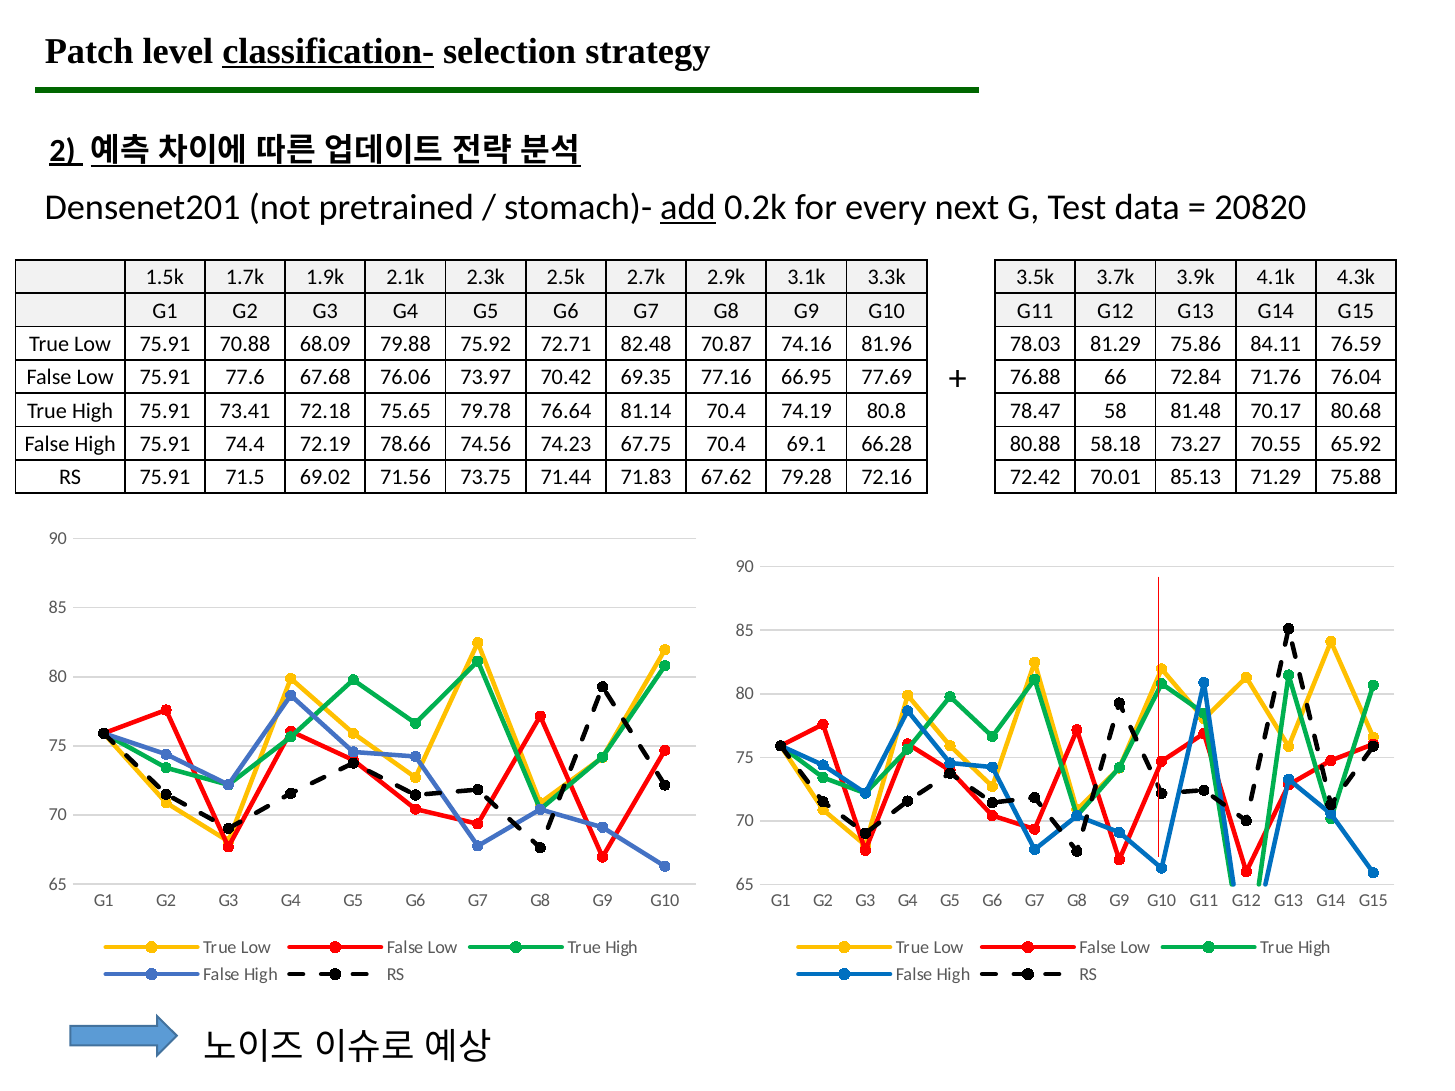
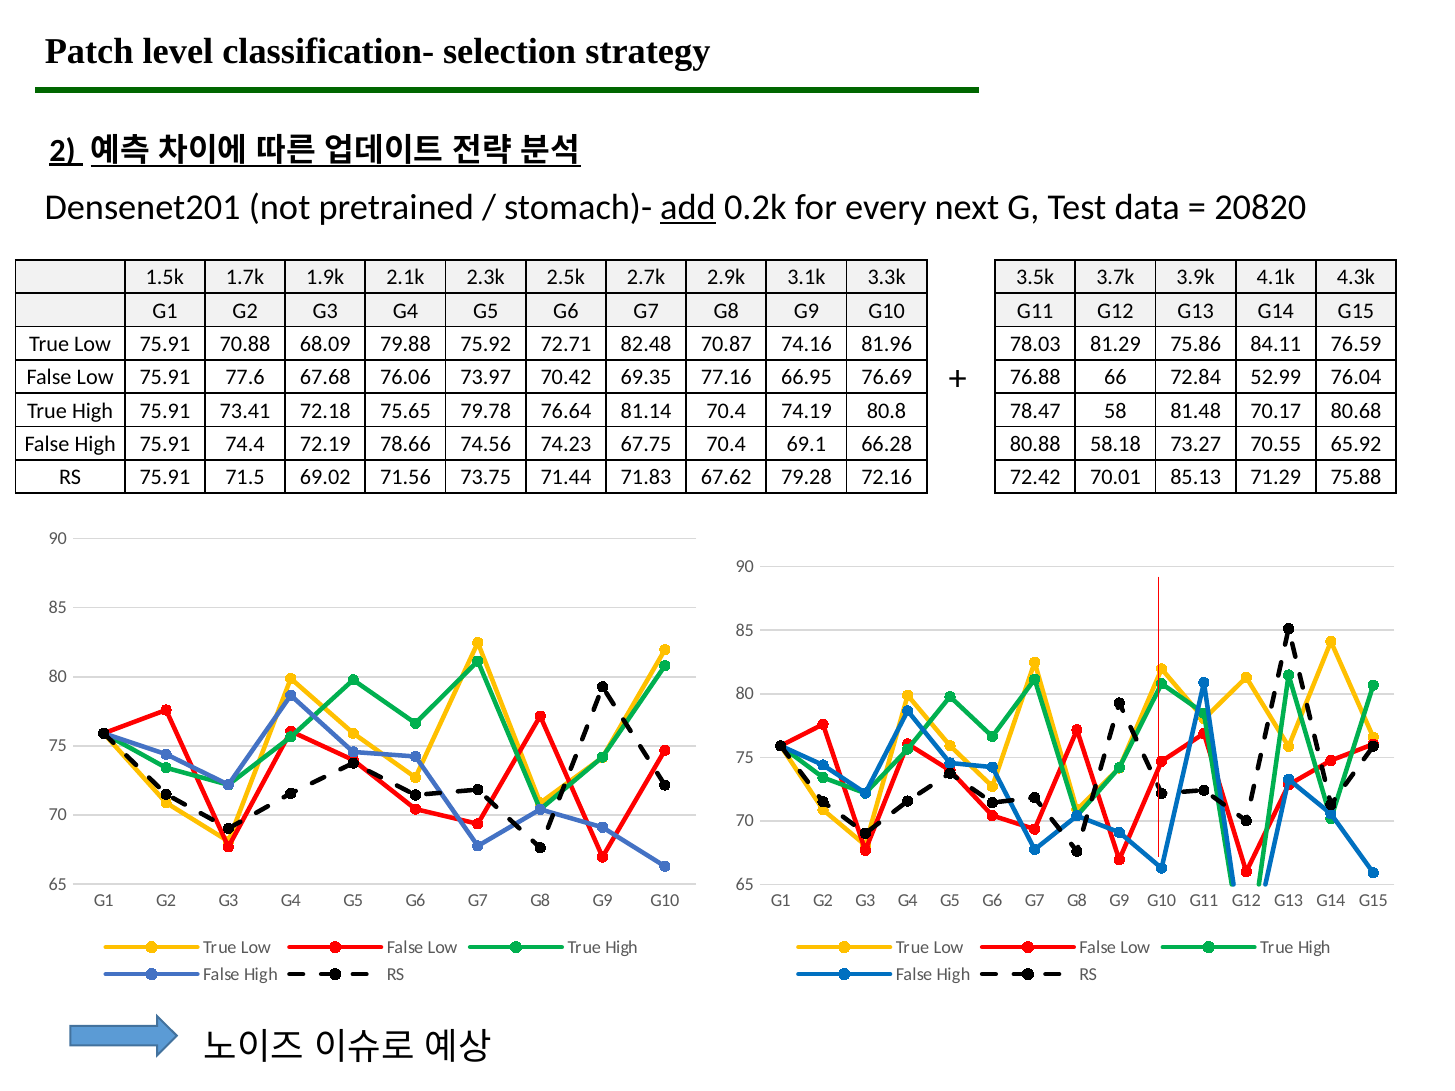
classification- underline: present -> none (328, 52)
77.69: 77.69 -> 76.69 (887, 378)
71.76: 71.76 -> 52.99 (1276, 378)
